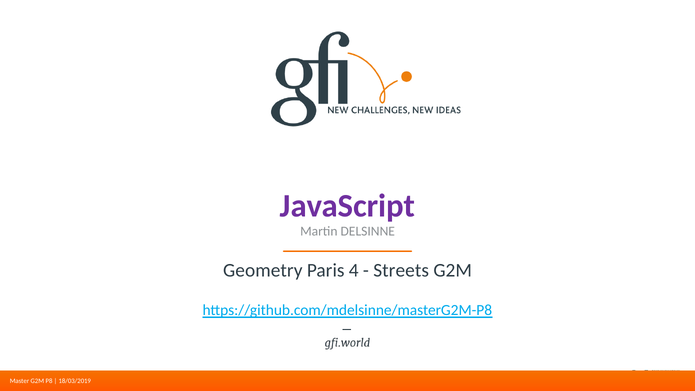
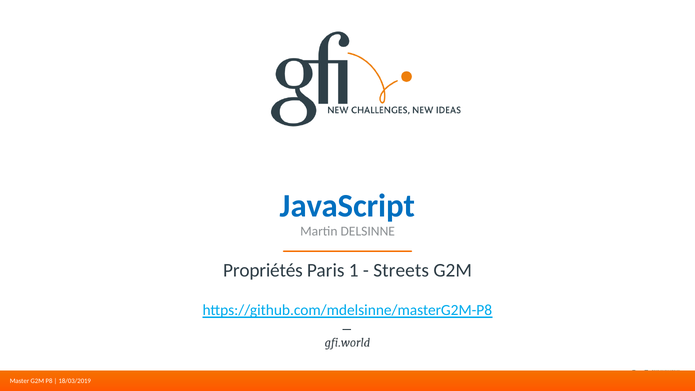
JavaScript colour: purple -> blue (347, 206)
Geometry: Geometry -> Propriétés (263, 270)
4: 4 -> 1 (354, 270)
